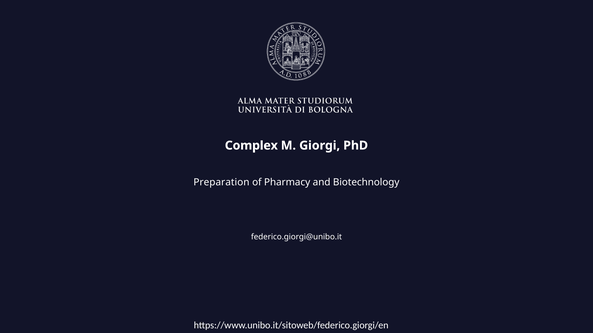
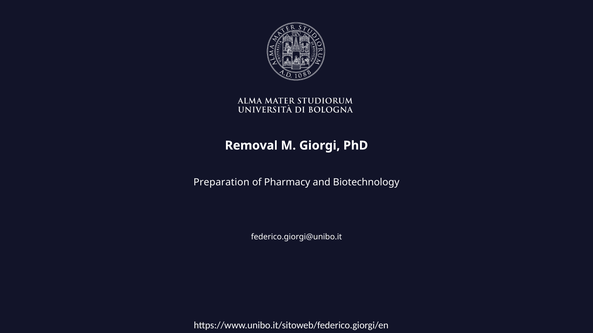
Complex: Complex -> Removal (251, 146)
